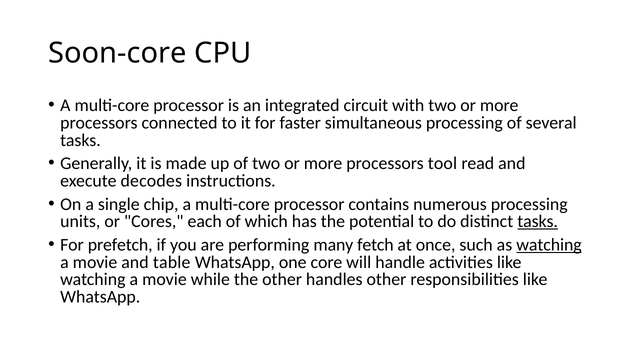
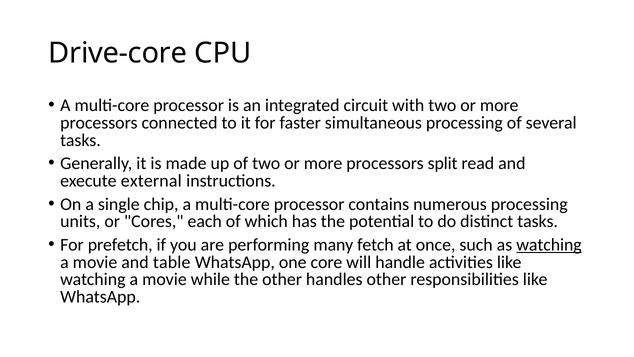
Soon-core: Soon-core -> Drive-core (118, 53)
tool: tool -> split (443, 163)
decodes: decodes -> external (151, 181)
tasks underline: present -> none (538, 221)
